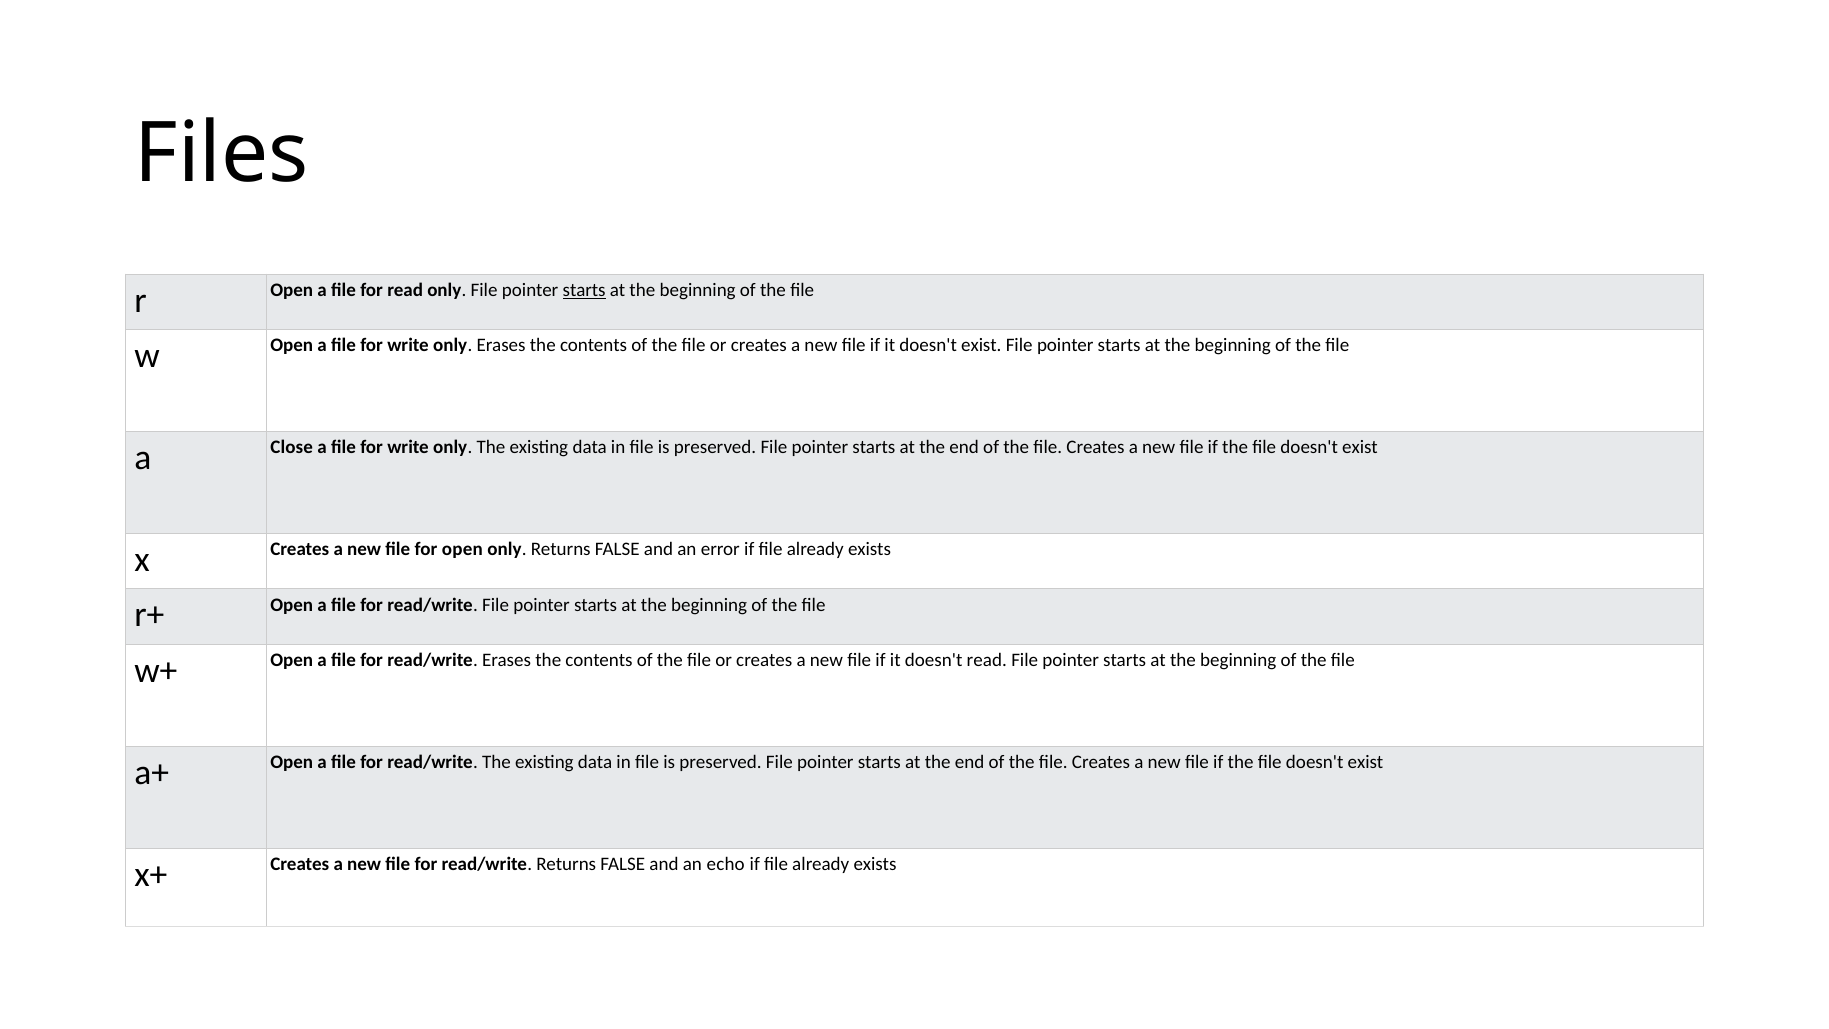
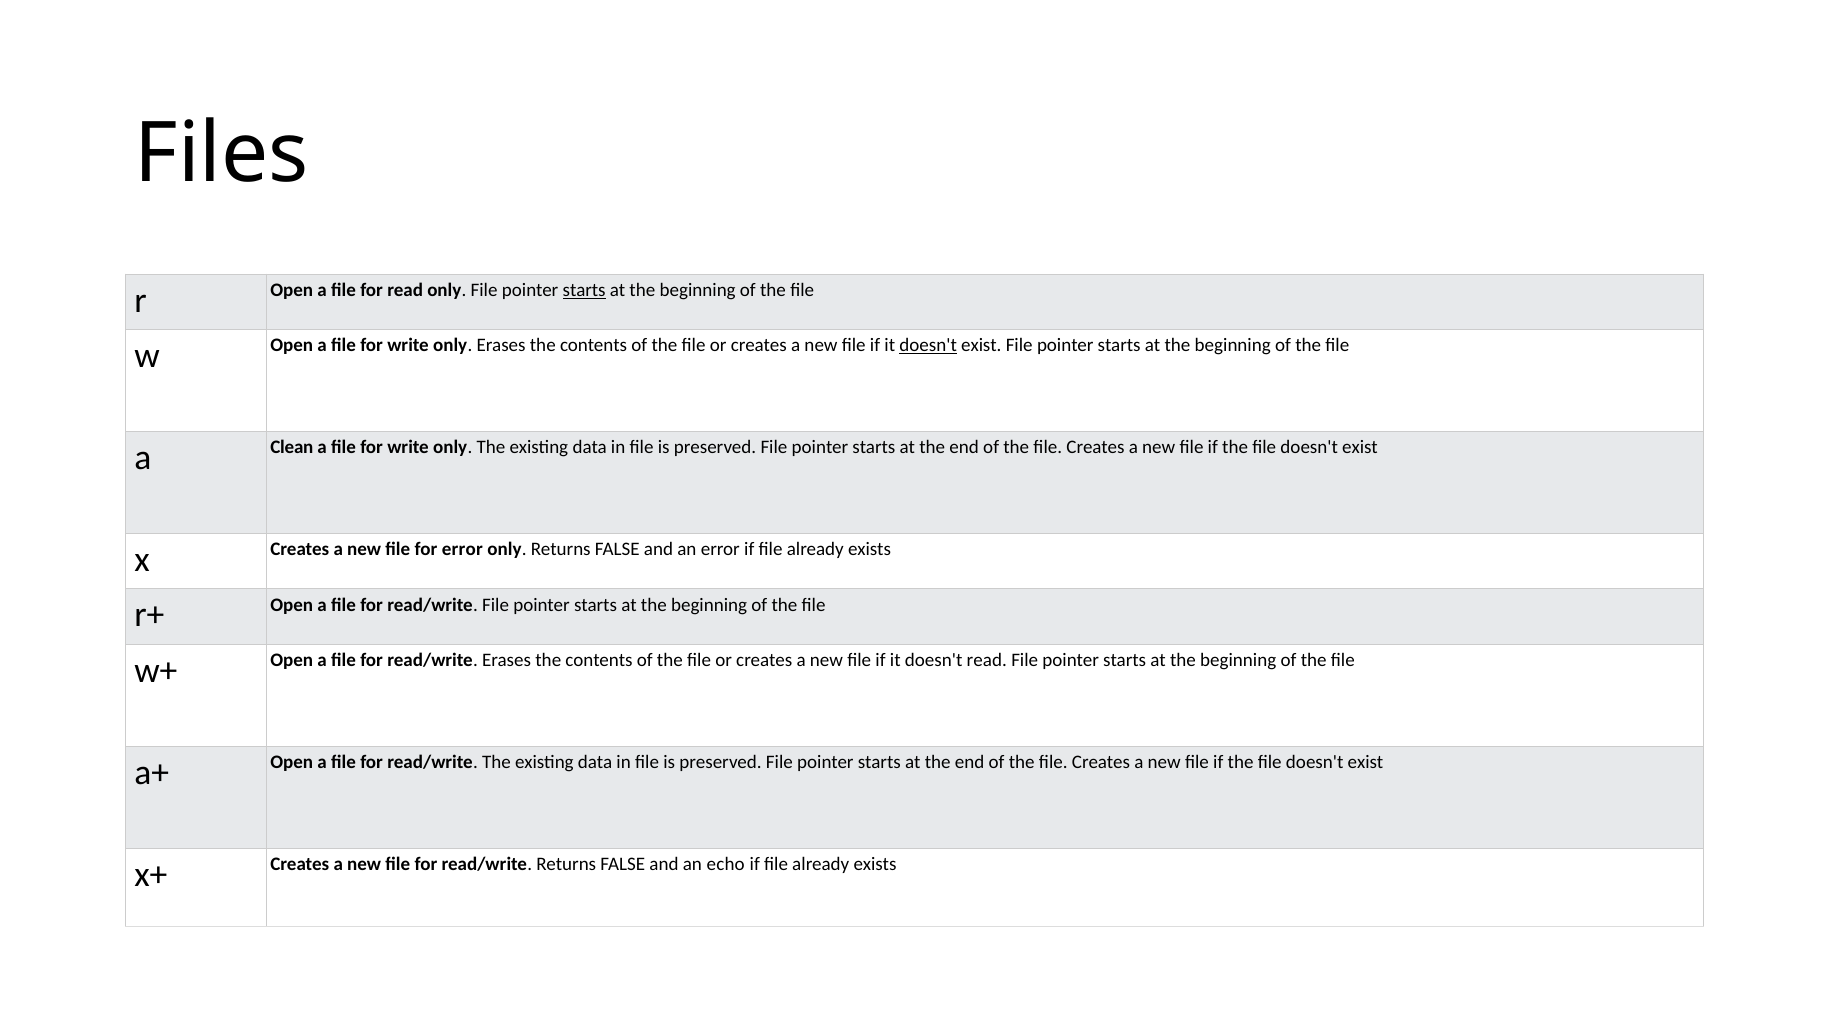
doesn't underline: none -> present (928, 345)
Close: Close -> Clean (292, 447)
for open: open -> error (462, 549)
